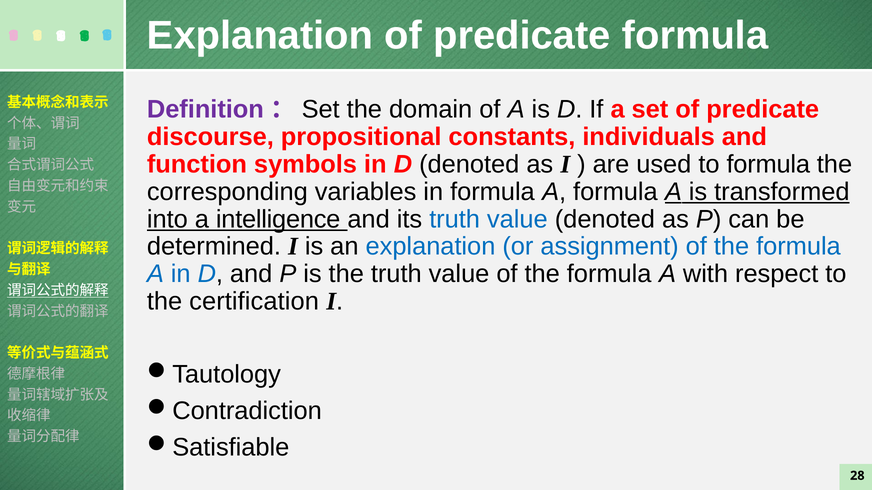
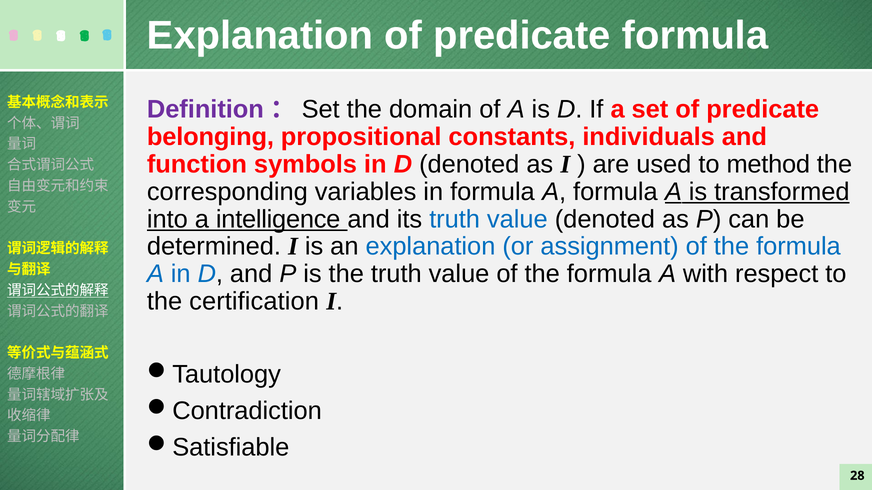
discourse: discourse -> belonging (210, 137)
to formula: formula -> method (768, 164)
